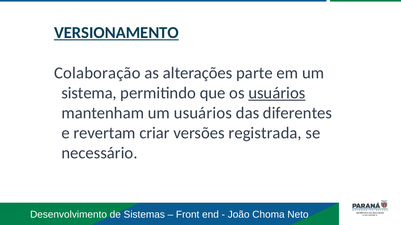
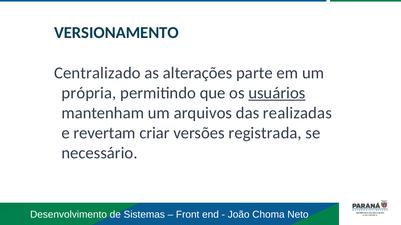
VERSIONAMENTO underline: present -> none (116, 33)
Colaboração: Colaboração -> Centralizado (97, 73)
sistema: sistema -> própria (89, 93)
um usuários: usuários -> arquivos (203, 113)
diferentes: diferentes -> realizadas (297, 113)
